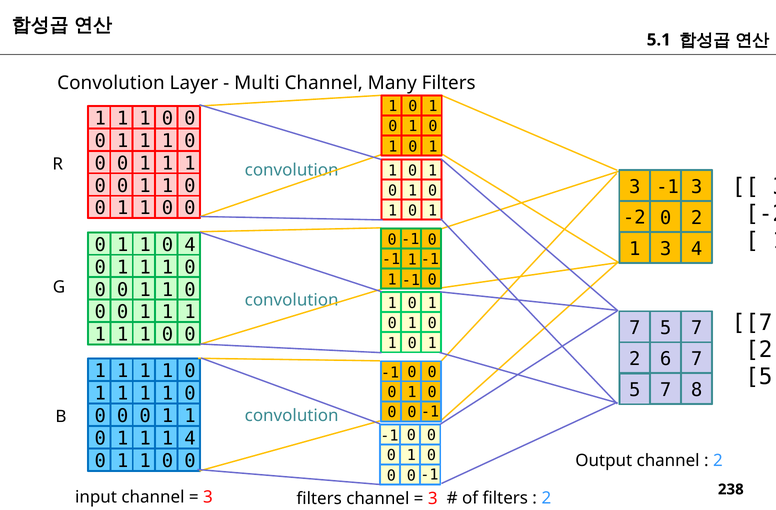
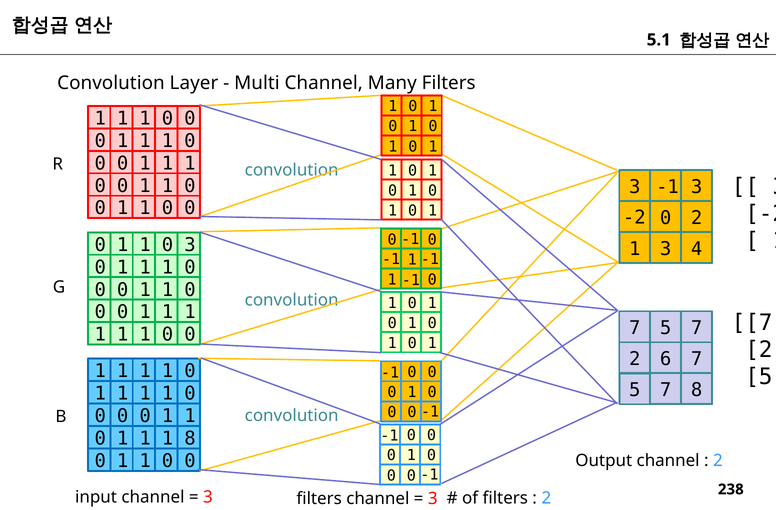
0 4: 4 -> 3 (190, 245)
1 4: 4 -> 8 (190, 438)
